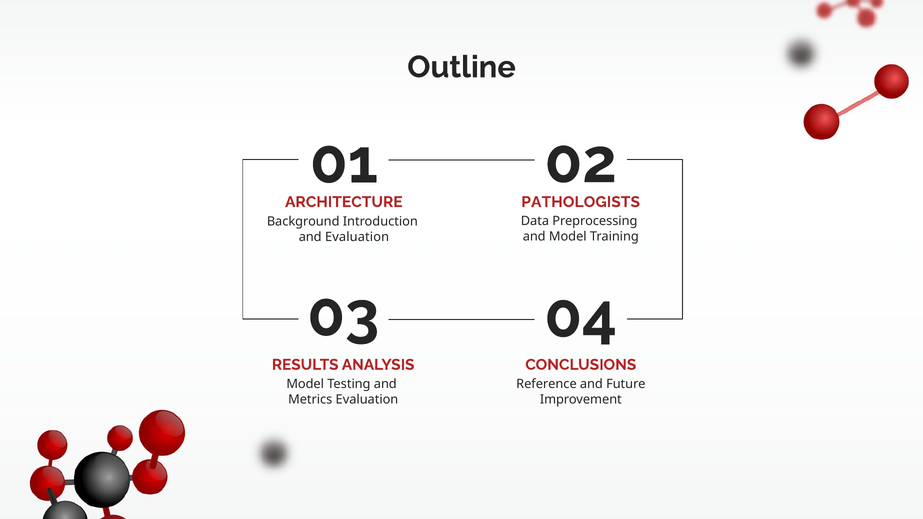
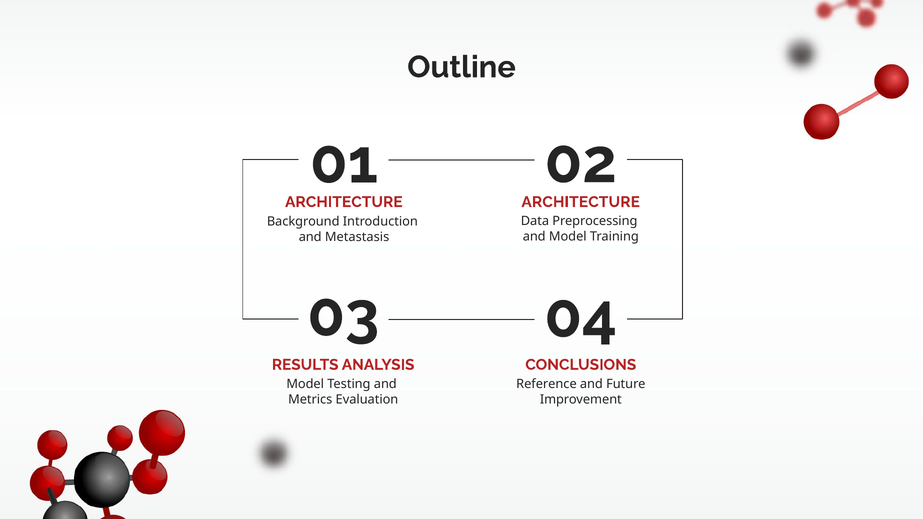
PATHOLOGISTS: PATHOLOGISTS -> ARCHITECTURE (581, 202)
and Evaluation: Evaluation -> Metastasis (357, 237)
